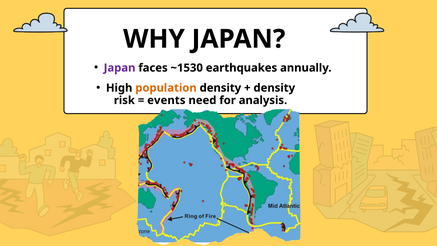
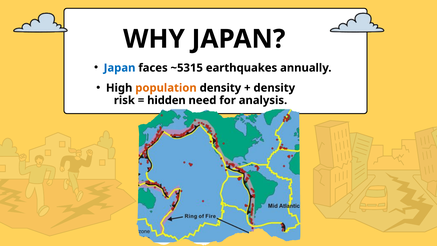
Japan colour: purple -> blue (120, 68)
~1530: ~1530 -> ~5315 (187, 68)
events: events -> hidden (166, 100)
